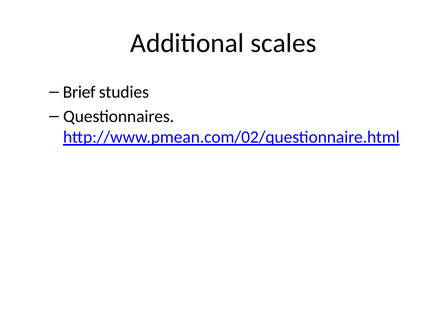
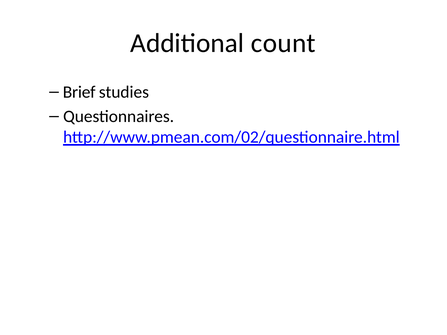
scales: scales -> count (283, 43)
